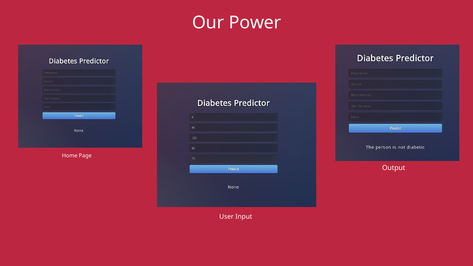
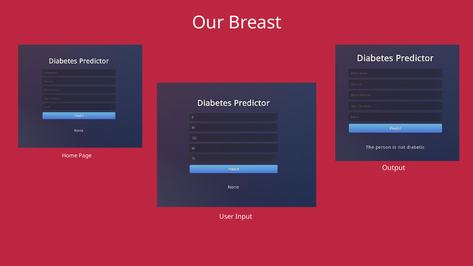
Power: Power -> Breast (255, 23)
